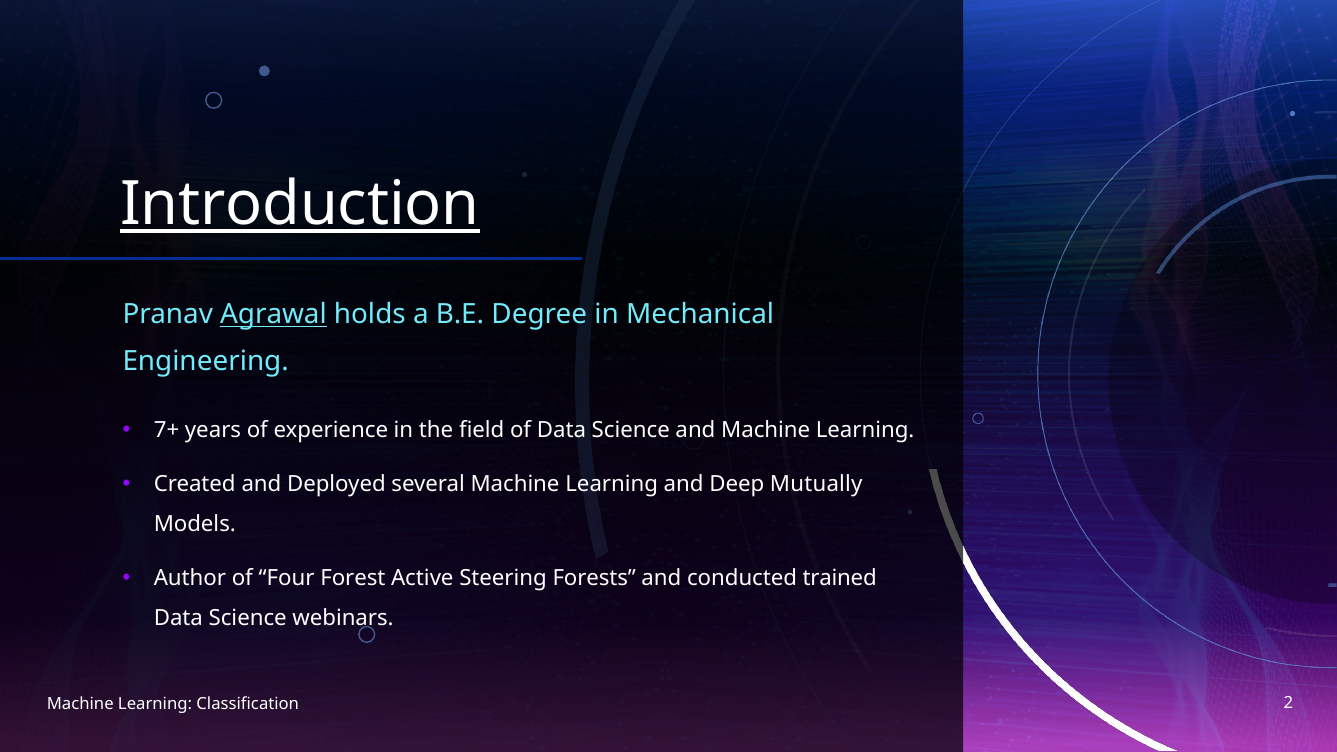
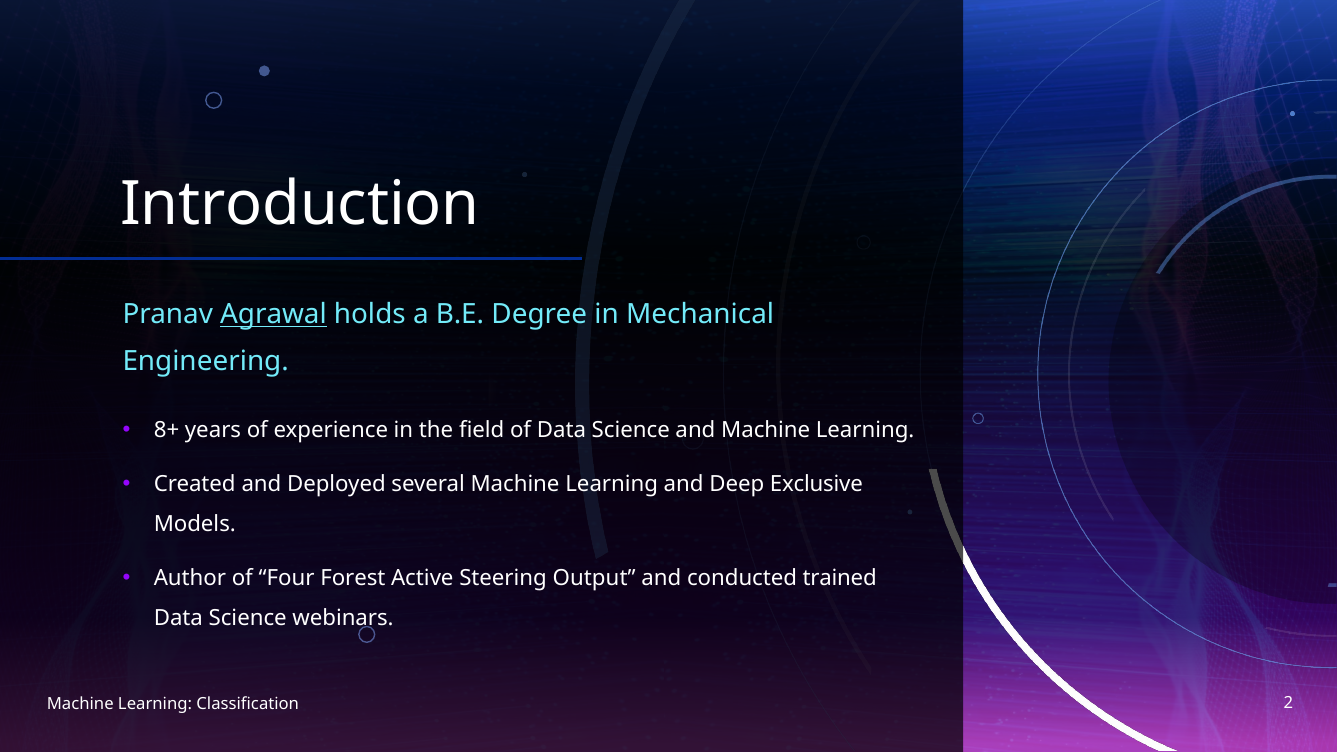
Introduction underline: present -> none (300, 205)
7+: 7+ -> 8+ (167, 430)
Mutually: Mutually -> Exclusive (816, 484)
Forests: Forests -> Output (594, 578)
